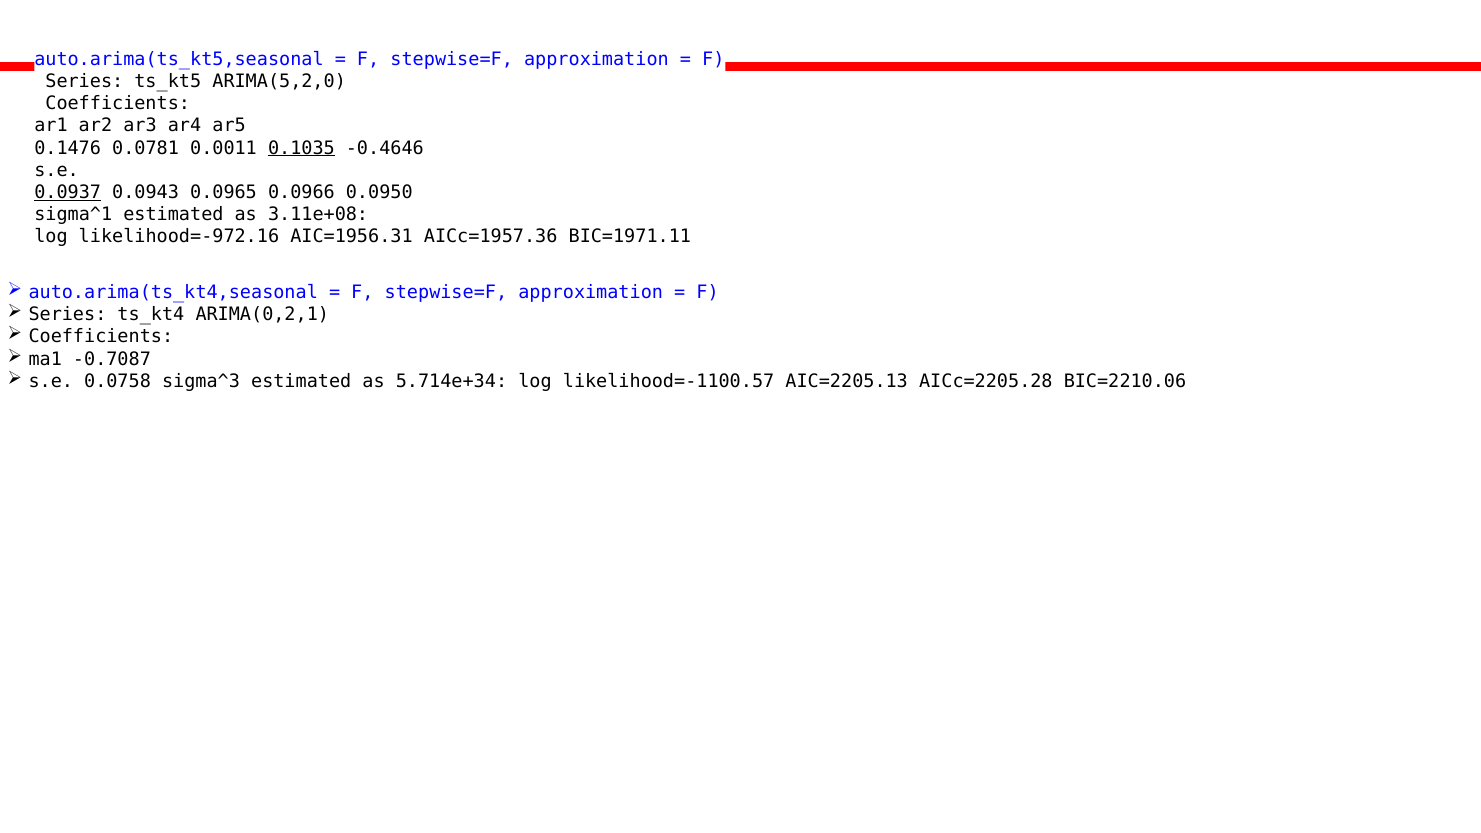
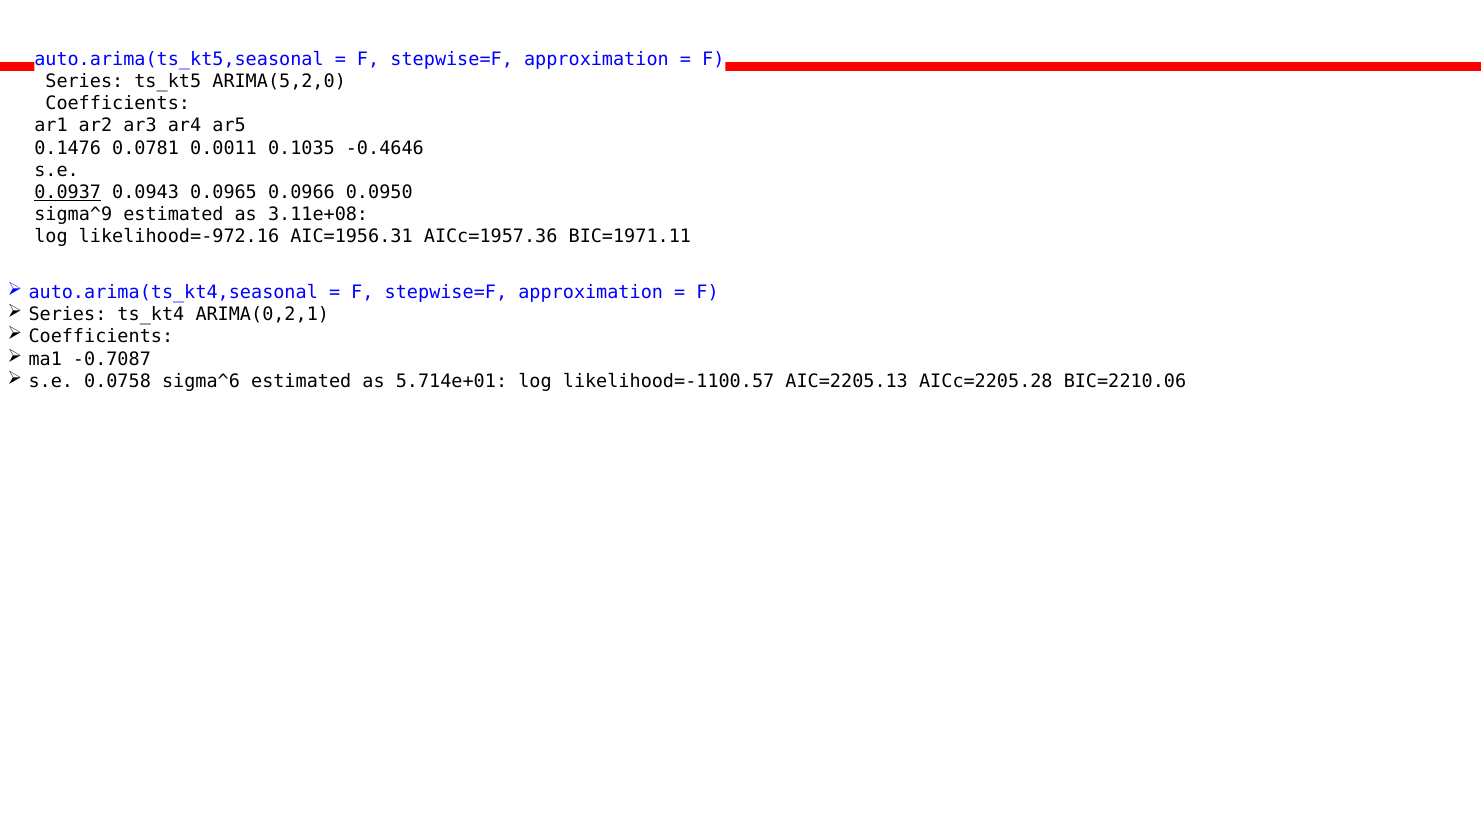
0.1035 underline: present -> none (301, 148)
sigma^1: sigma^1 -> sigma^9 (73, 215)
sigma^3: sigma^3 -> sigma^6 (201, 381)
5.714e+34: 5.714e+34 -> 5.714e+01 (451, 381)
